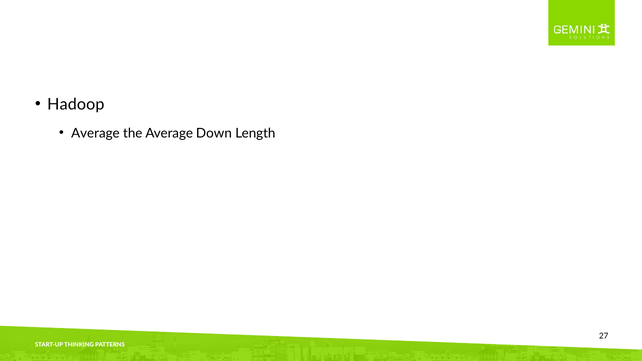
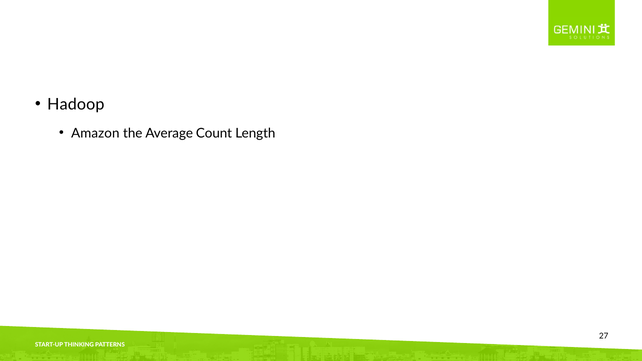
Average: Average -> Amazon (95, 133)
Down: Down -> Count (214, 133)
